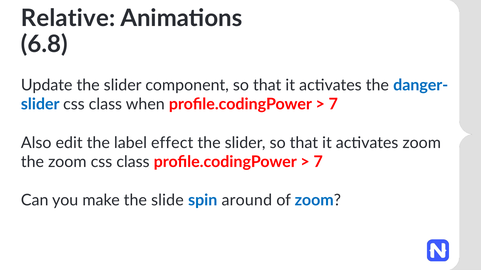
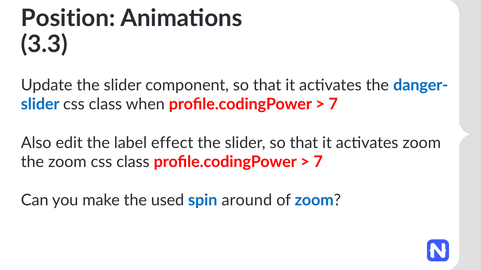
Relative: Relative -> Position (68, 18)
6.8: 6.8 -> 3.3 (44, 44)
slide: slide -> used (168, 201)
